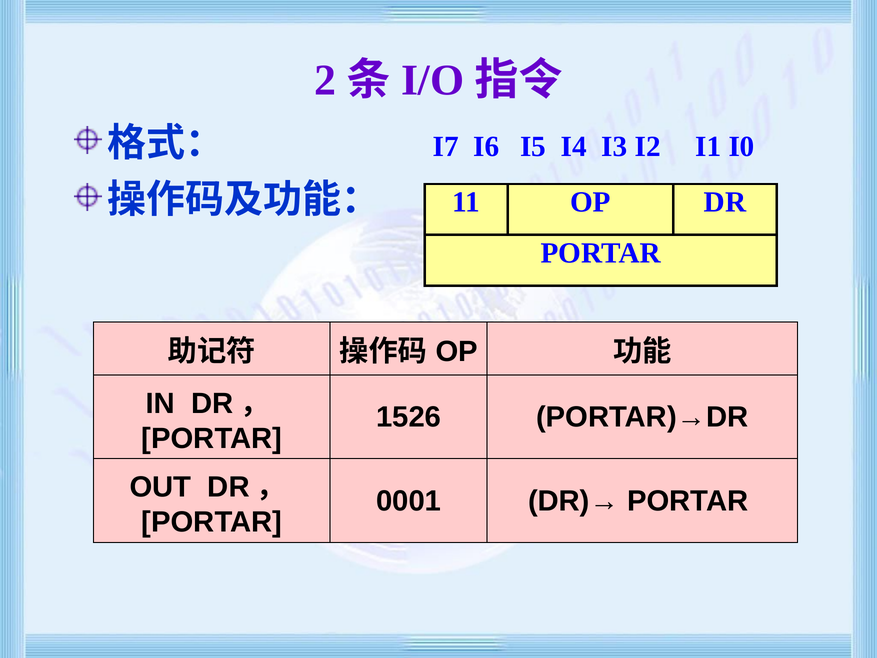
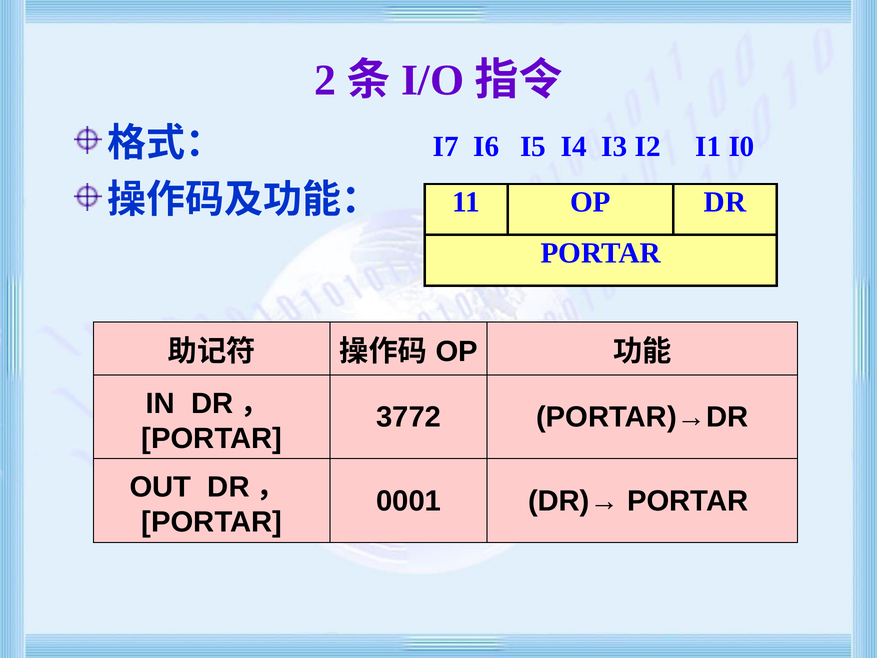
1526: 1526 -> 3772 (409, 417)
